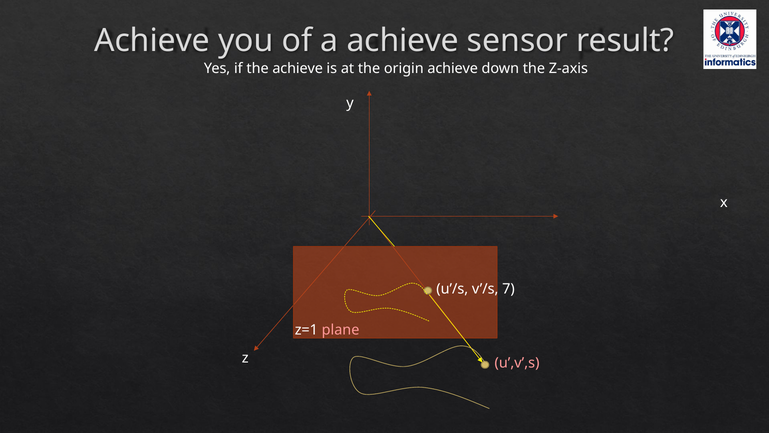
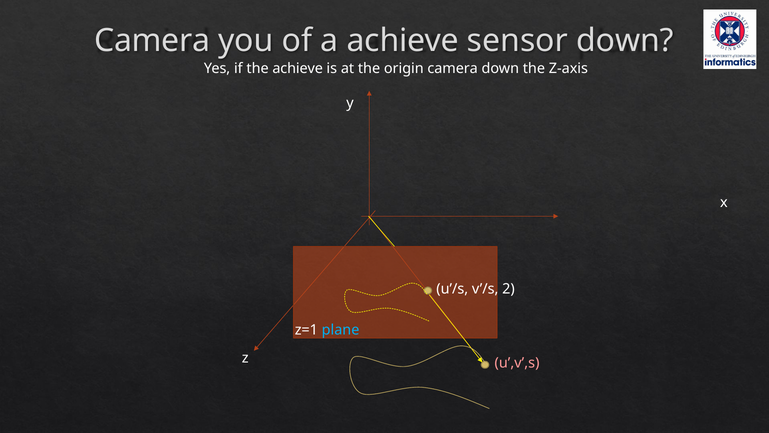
Achieve: Achieve -> Camera (152, 41)
sensor result: result -> down (625, 41)
origin achieve: achieve -> camera (453, 68)
7: 7 -> 2 (508, 289)
plane colour: pink -> light blue (341, 330)
